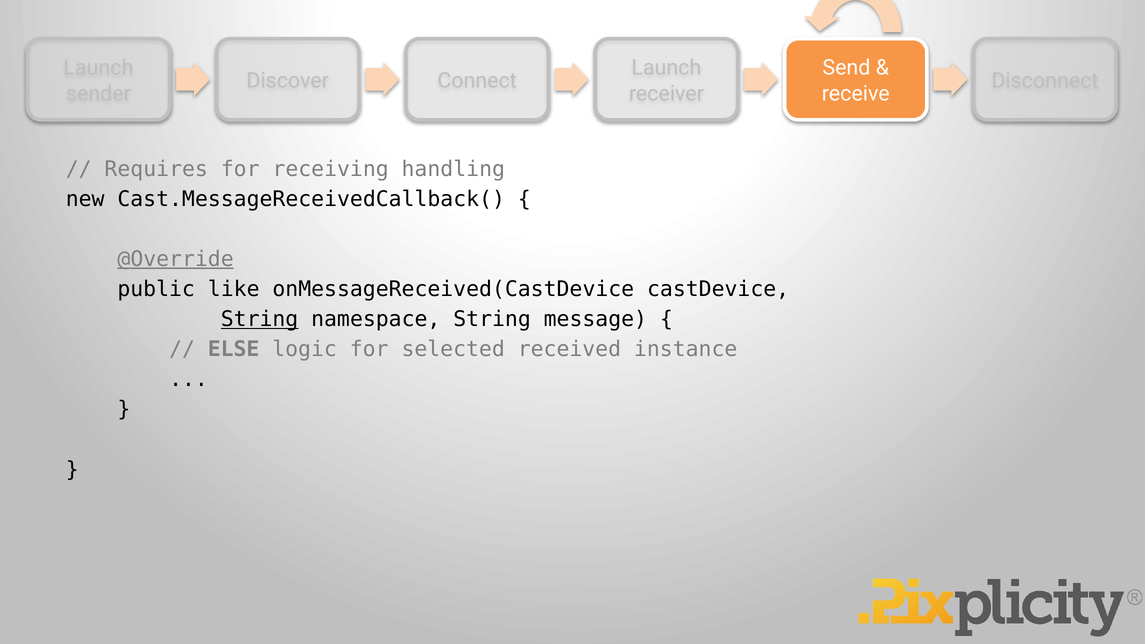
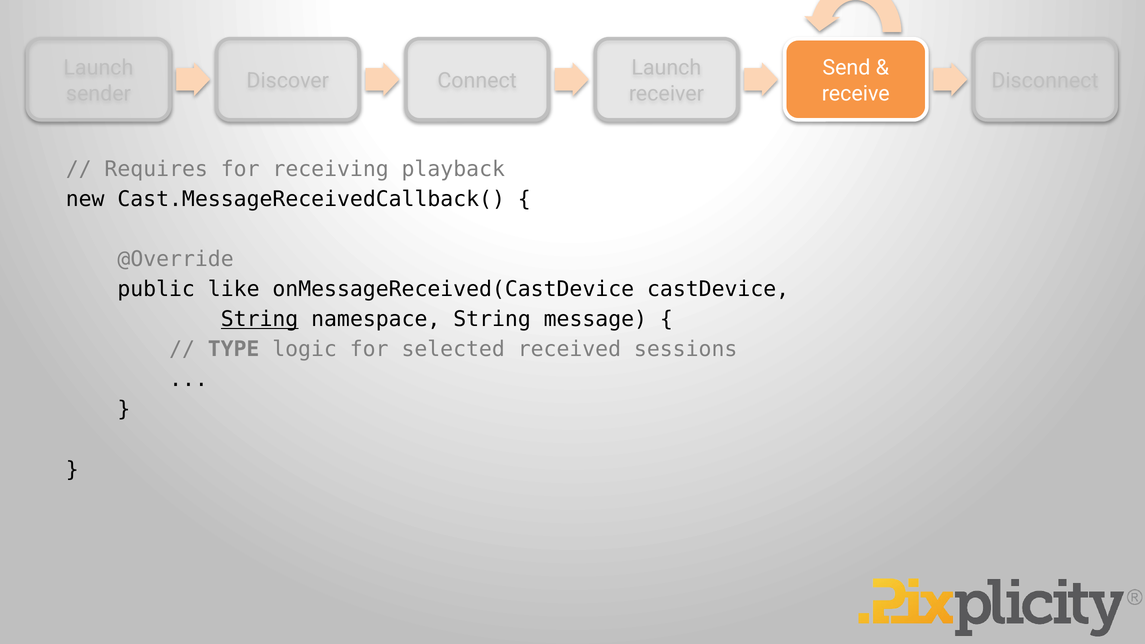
handling: handling -> playback (453, 169)
@Override underline: present -> none (176, 259)
ELSE: ELSE -> TYPE (234, 349)
instance: instance -> sessions (686, 349)
